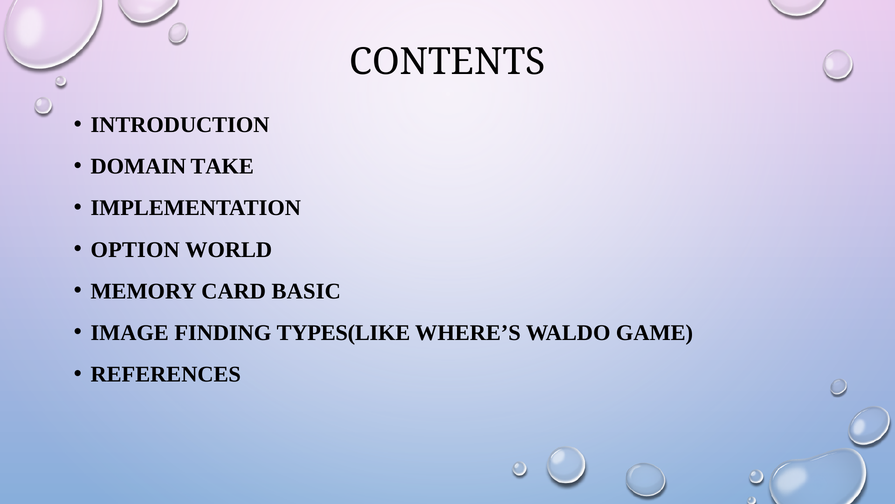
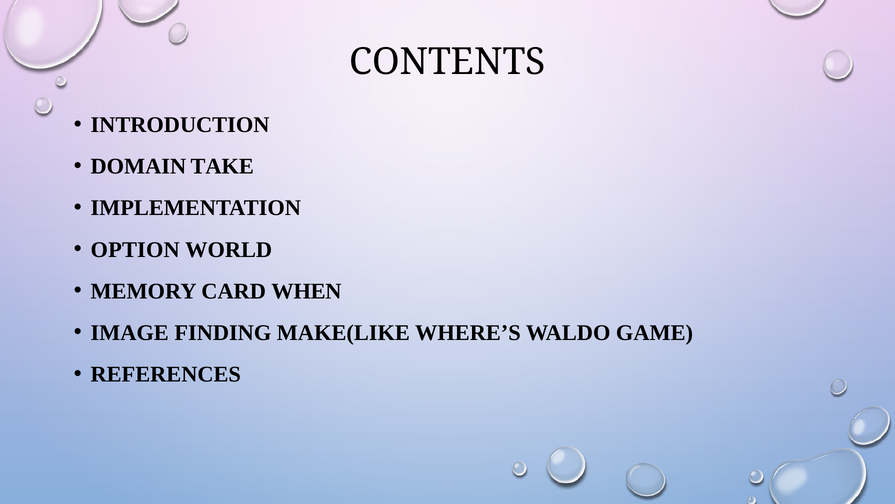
BASIC: BASIC -> WHEN (306, 291)
TYPES(LIKE: TYPES(LIKE -> MAKE(LIKE (343, 332)
